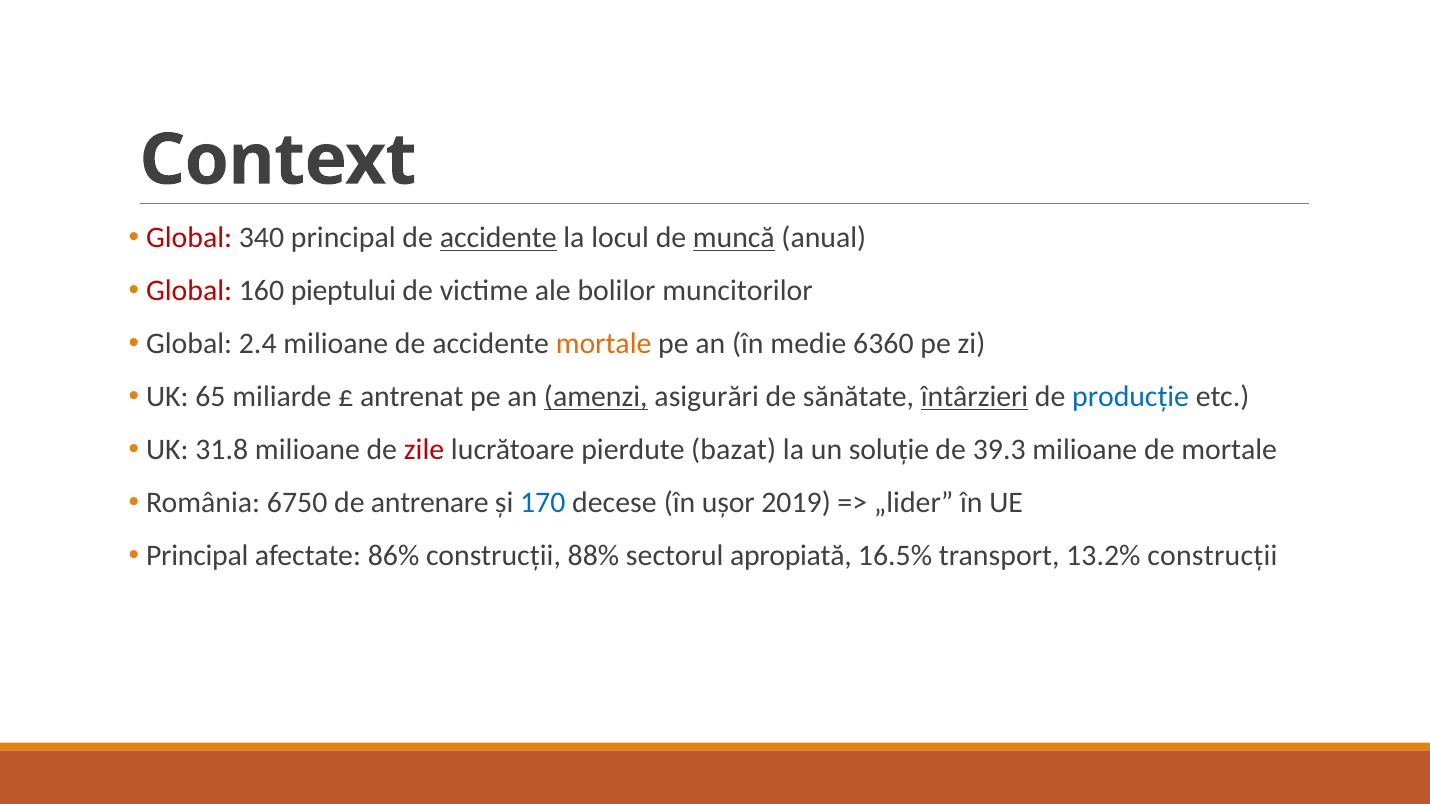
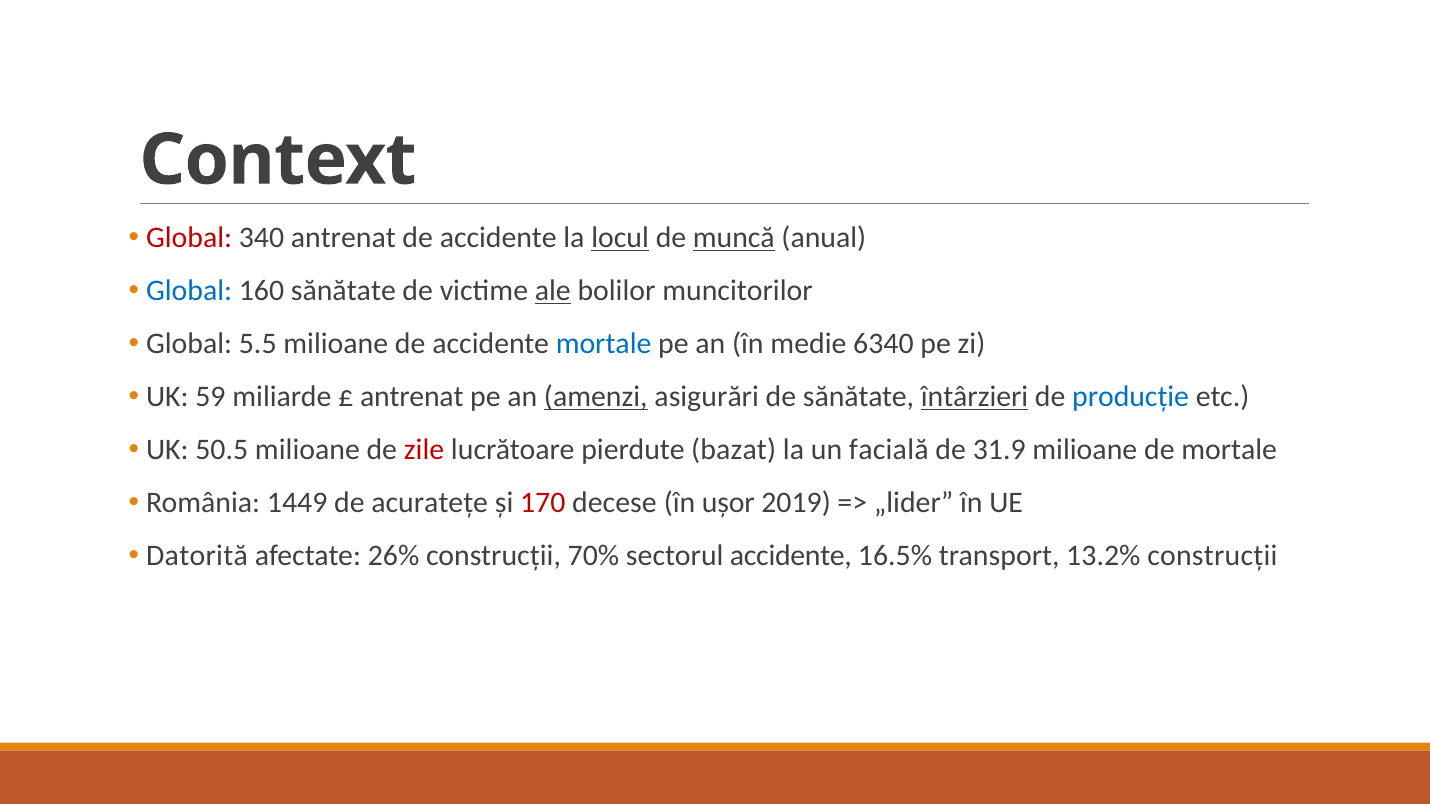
340 principal: principal -> antrenat (343, 238)
accidente underline: present -> none (498, 238)
locul underline: none -> present (620, 238)
Global colour: red -> blue (189, 291)
160 pieptului: pieptului -> sănătate (343, 291)
ale underline: none -> present (553, 291)
2.4: 2.4 -> 5.5 (258, 344)
mortale colour: orange -> blue (604, 344)
6360: 6360 -> 6340 (883, 344)
65: 65 -> 59 (210, 397)
31.8: 31.8 -> 50.5 (222, 450)
soluție: soluție -> facială (889, 450)
39.3: 39.3 -> 31.9 (999, 450)
6750: 6750 -> 1449 (297, 503)
antrenare: antrenare -> acuratețe (430, 503)
170 colour: blue -> red (543, 503)
Principal: Principal -> Datorită (197, 556)
86%: 86% -> 26% (394, 556)
88%: 88% -> 70% (593, 556)
sectorul apropiată: apropiată -> accidente (791, 556)
